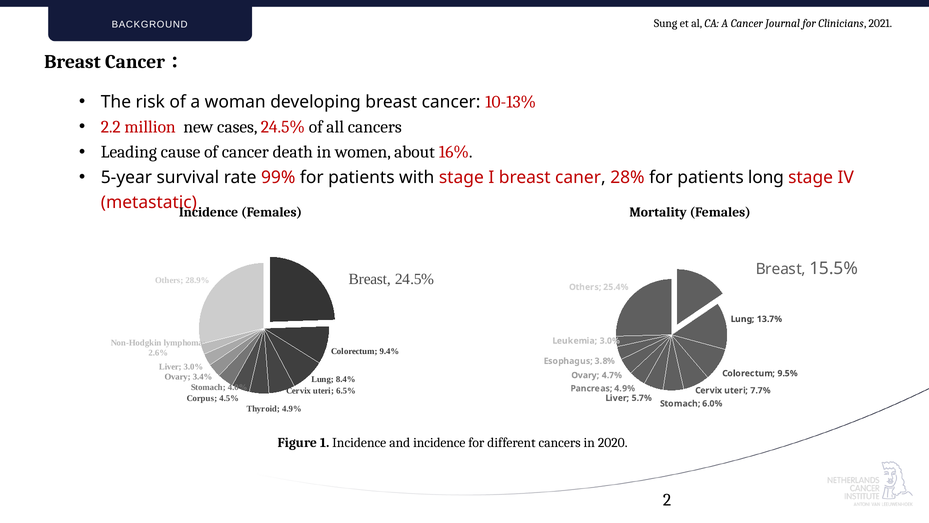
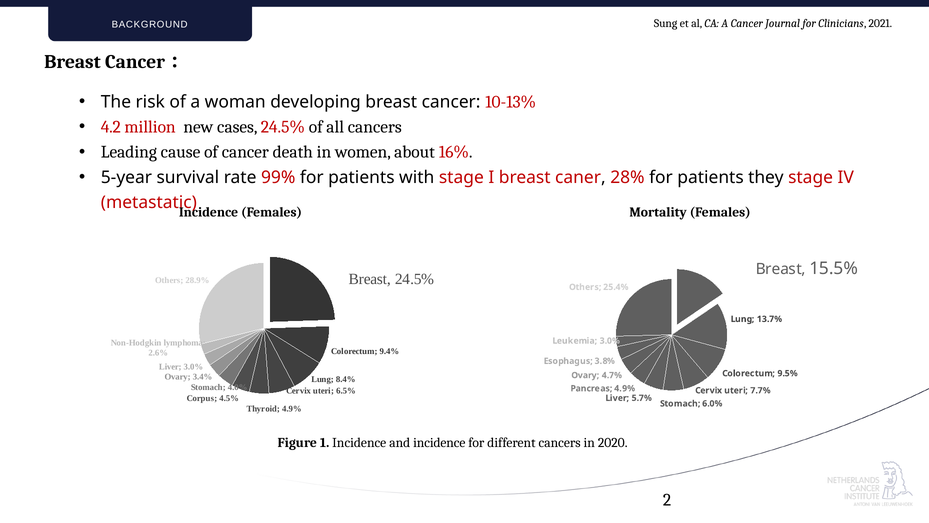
2.2: 2.2 -> 4.2 (111, 127)
long: long -> they (766, 177)
